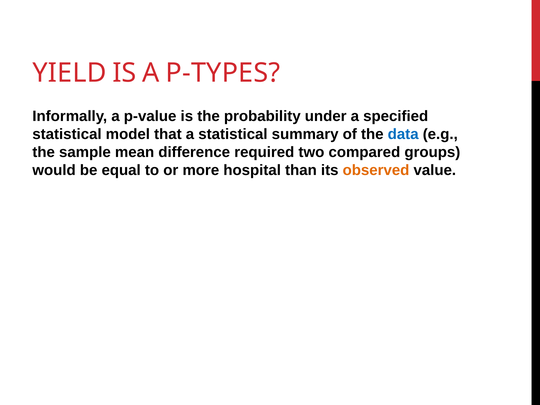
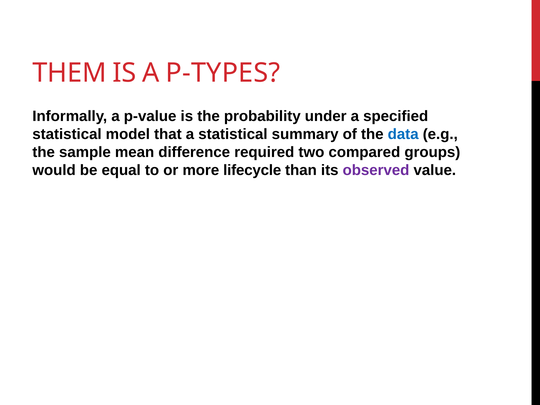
YIELD: YIELD -> THEM (70, 73)
hospital: hospital -> lifecycle (252, 170)
observed colour: orange -> purple (376, 170)
